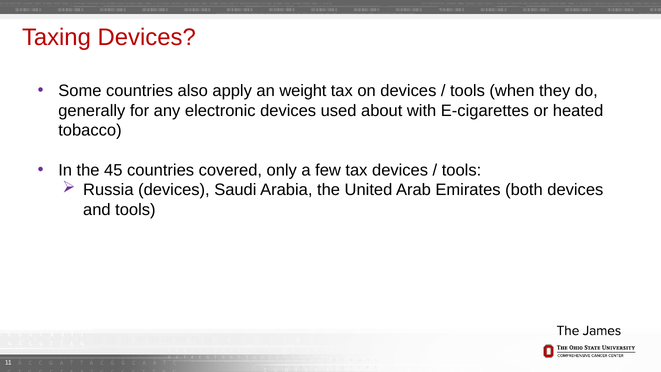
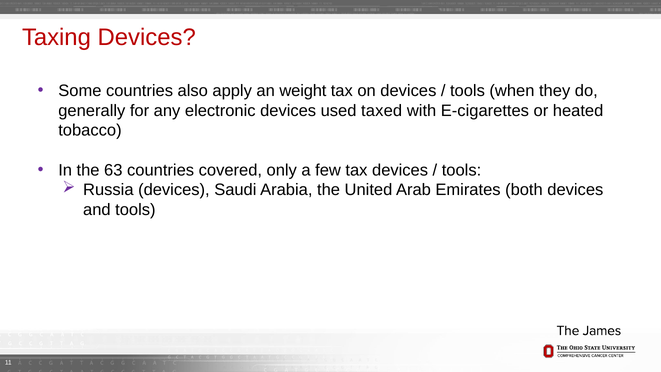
about: about -> taxed (382, 111)
45: 45 -> 63 (113, 170)
